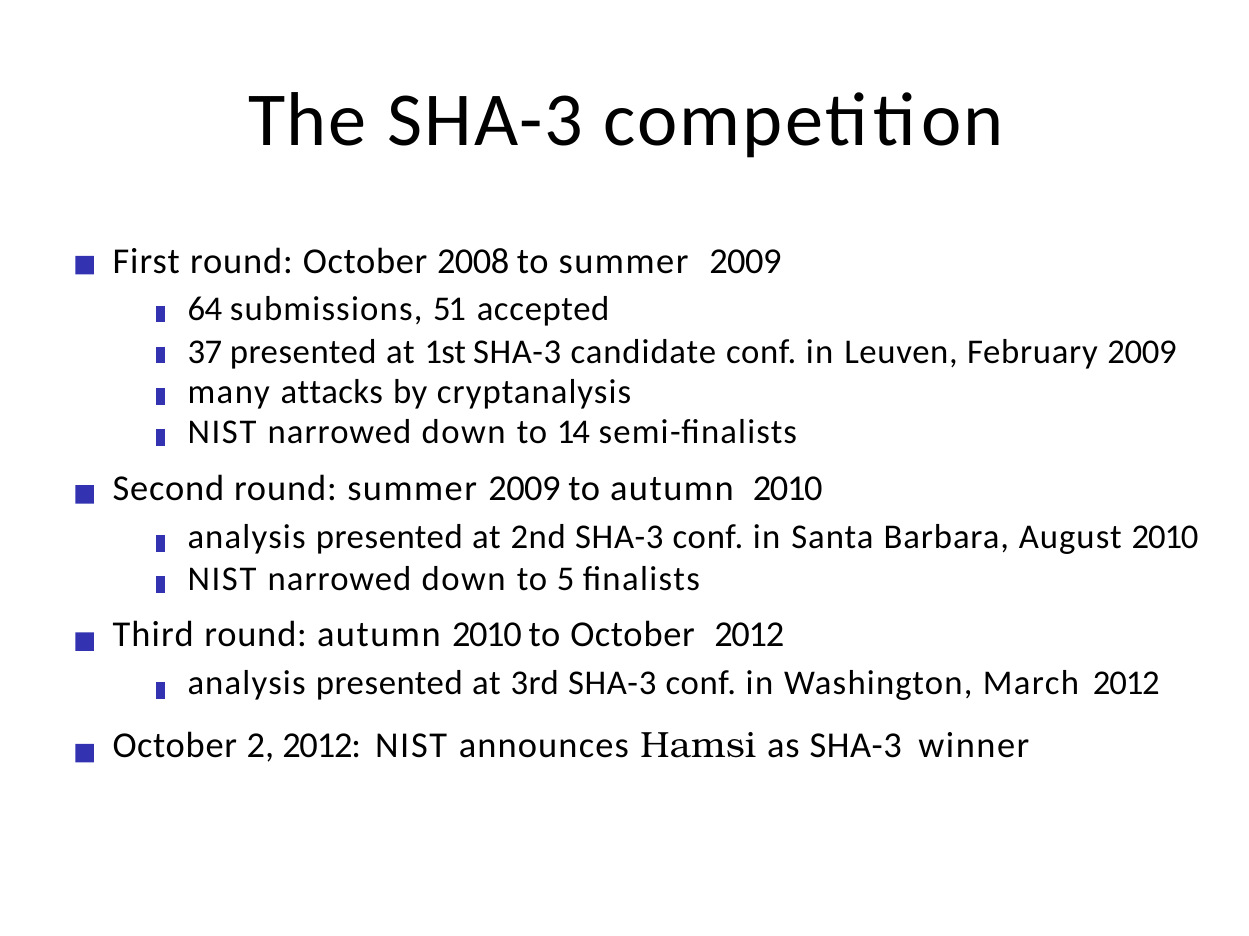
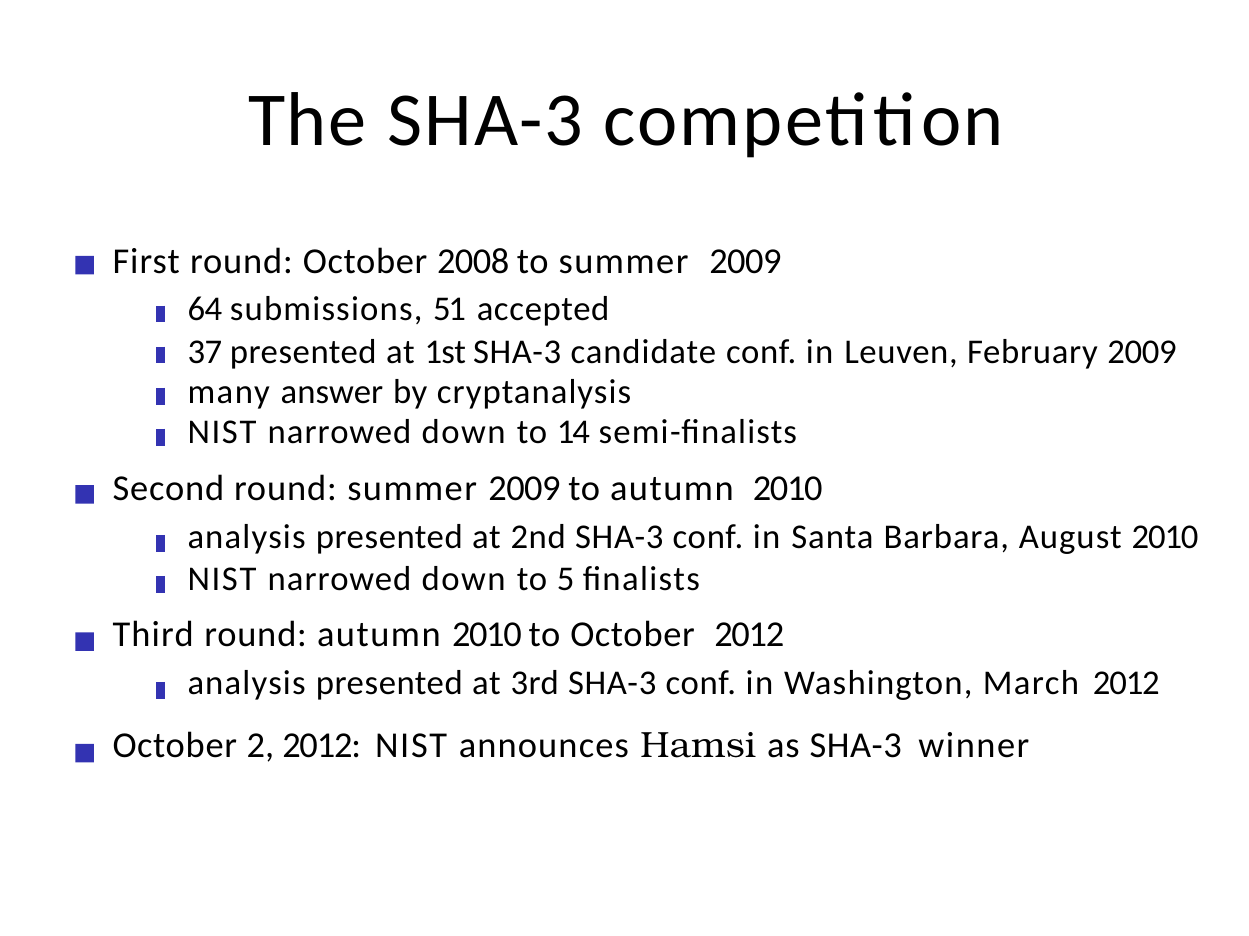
attacks: attacks -> answer (332, 393)
